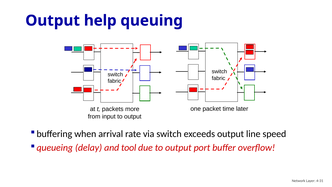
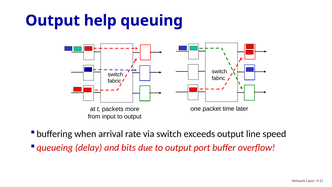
tool: tool -> bits (129, 148)
